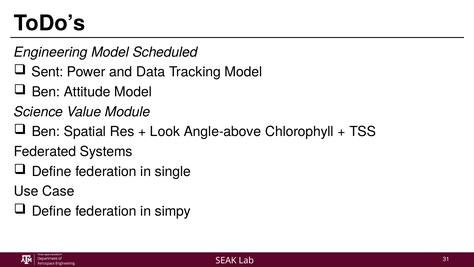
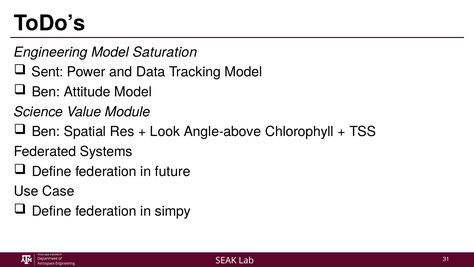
Scheduled: Scheduled -> Saturation (165, 52)
single: single -> future (173, 171)
